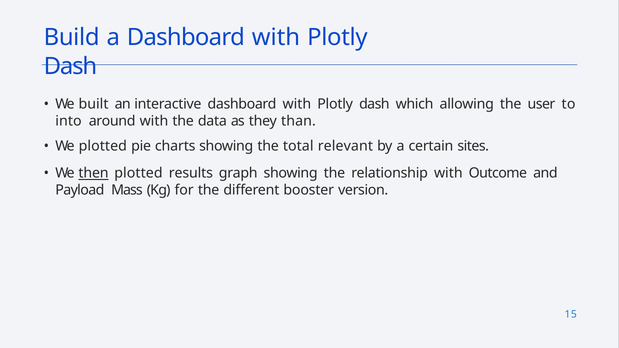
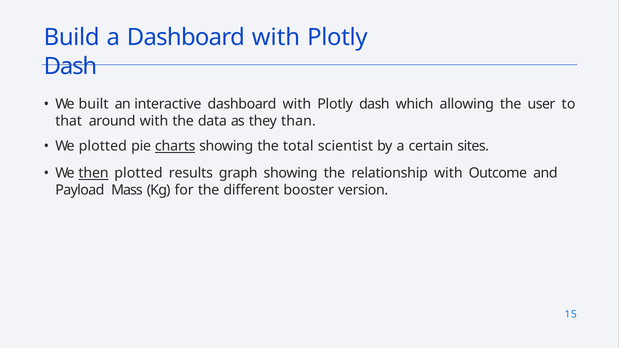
into: into -> that (69, 121)
charts underline: none -> present (175, 146)
relevant: relevant -> scientist (345, 146)
